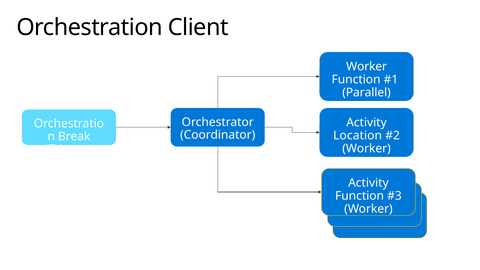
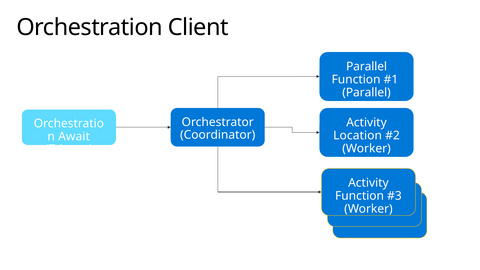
Worker: Worker -> Parallel (367, 67)
Break: Break -> Await (74, 136)
